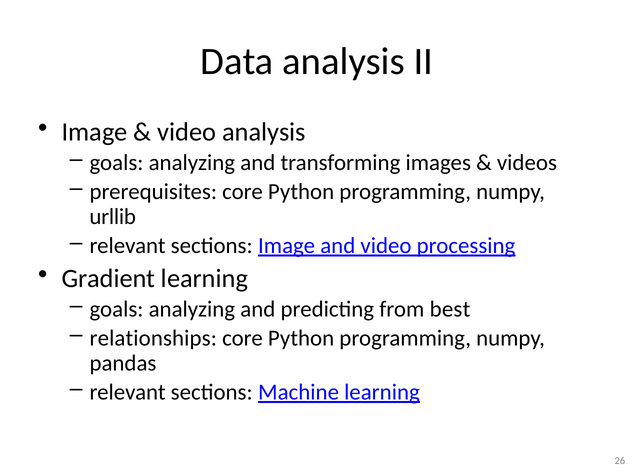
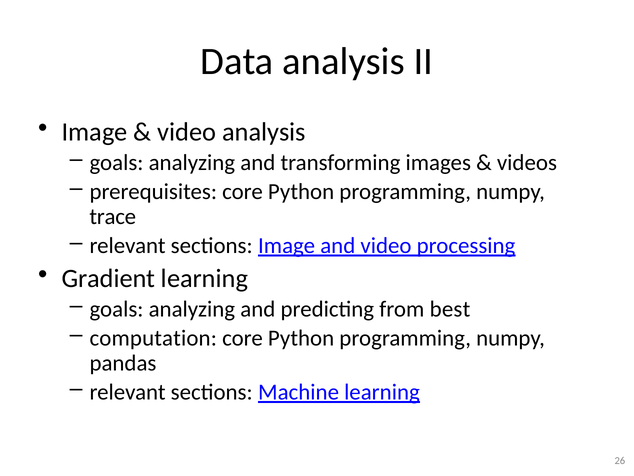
urllib: urllib -> trace (113, 216)
relationships: relationships -> computation (153, 338)
